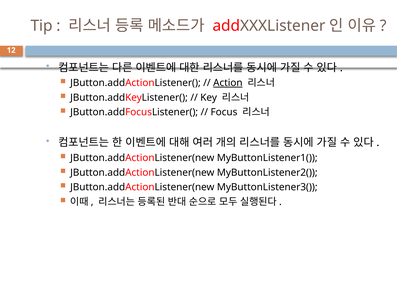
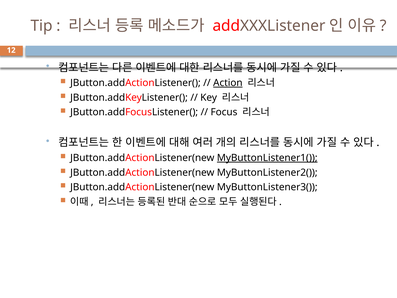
MyButtonListener1( underline: none -> present (267, 158)
